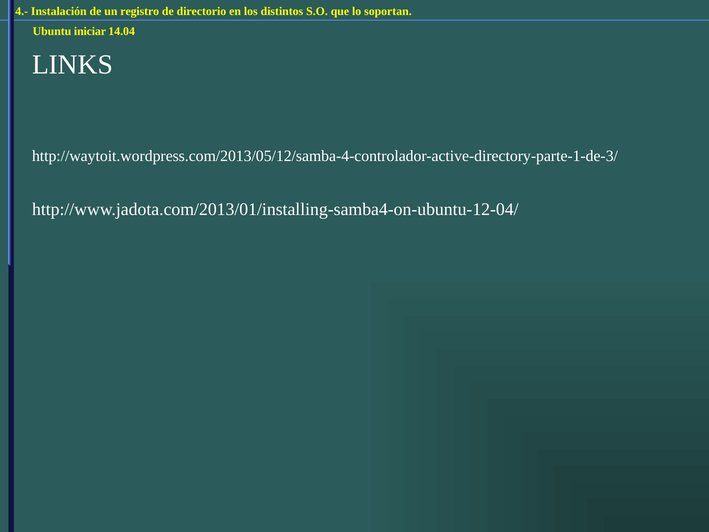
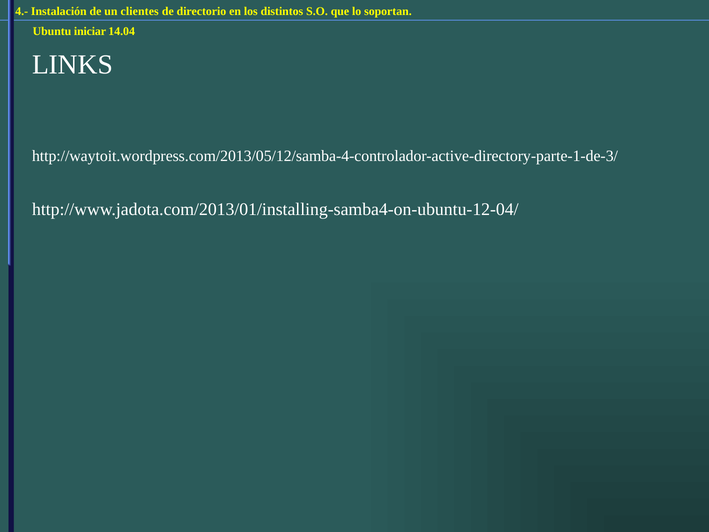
registro: registro -> clientes (140, 11)
